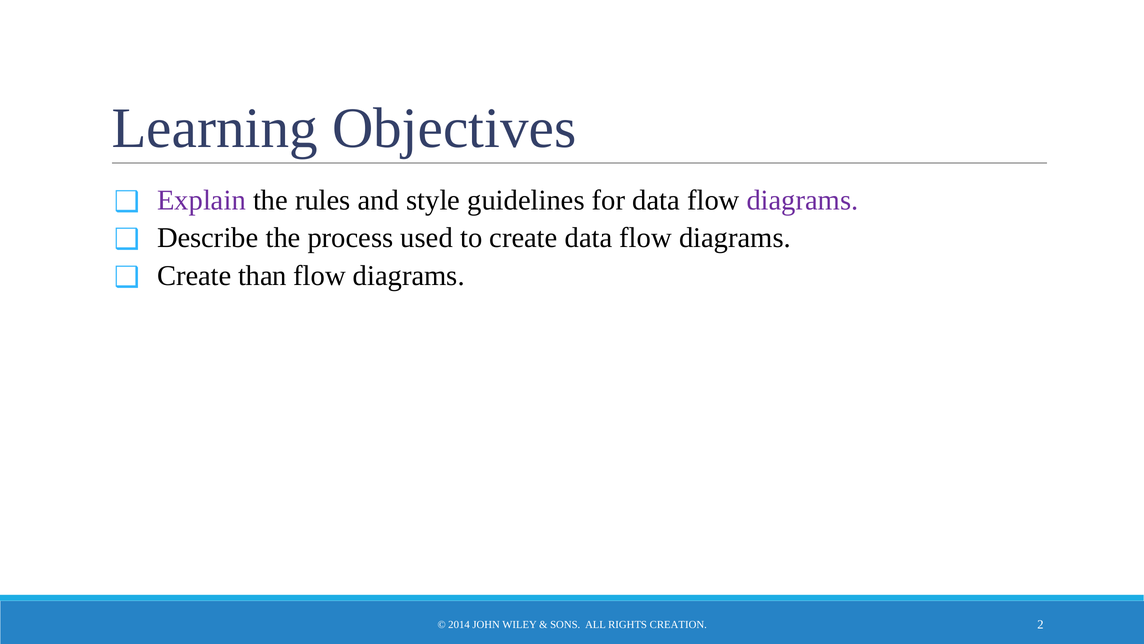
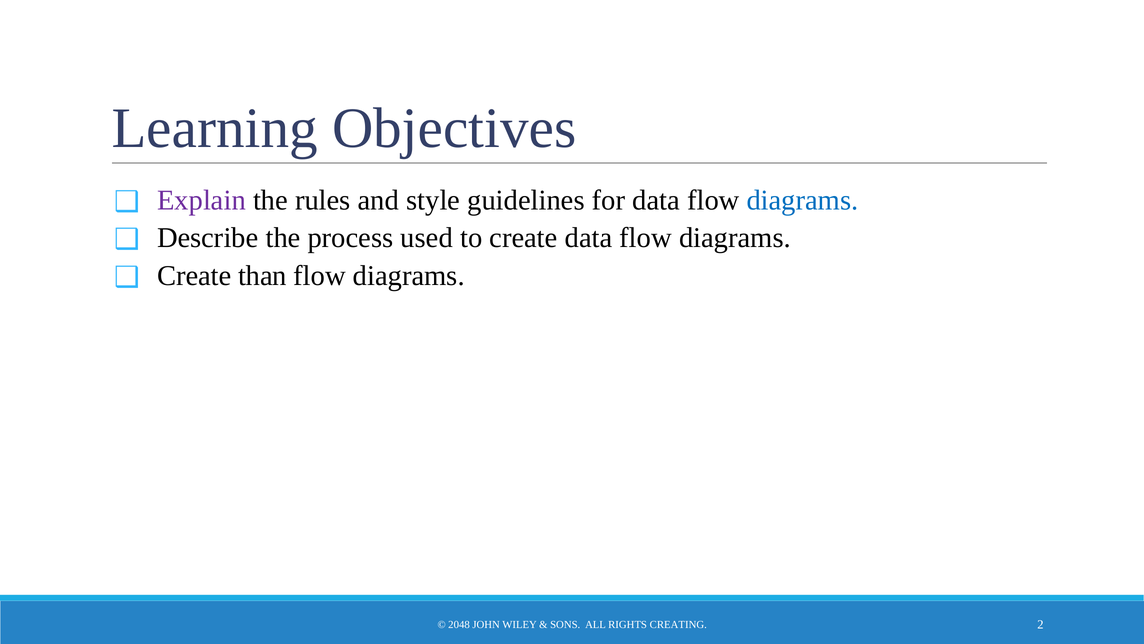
diagrams colour: purple -> blue (803, 200)
2014: 2014 -> 2048 (459, 624)
CREATION: CREATION -> CREATING (678, 624)
